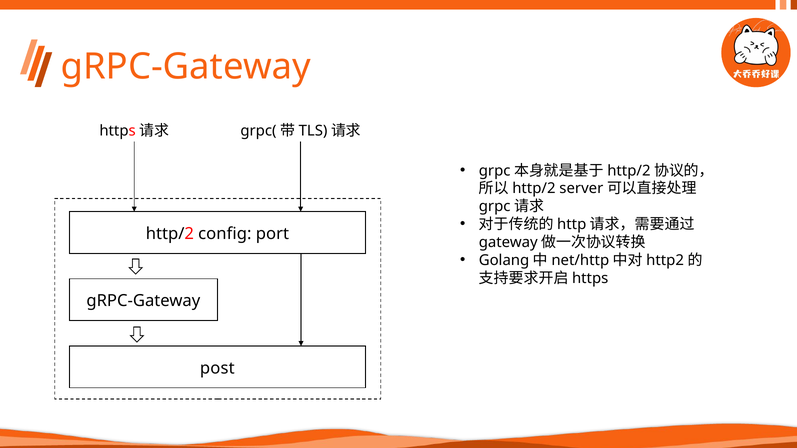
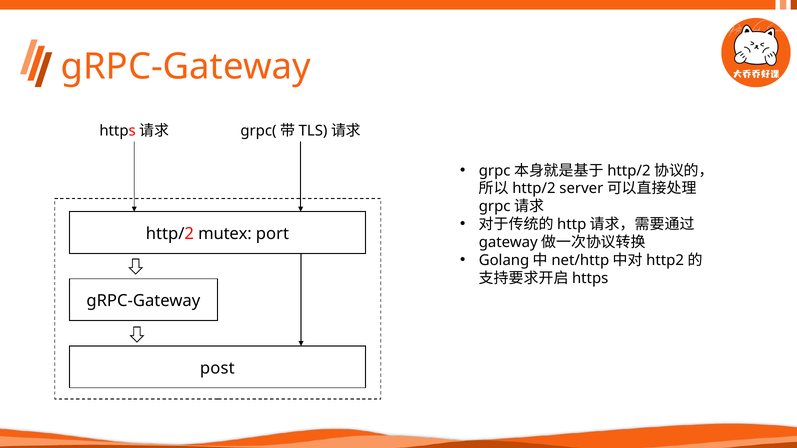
config: config -> mutex (225, 234)
